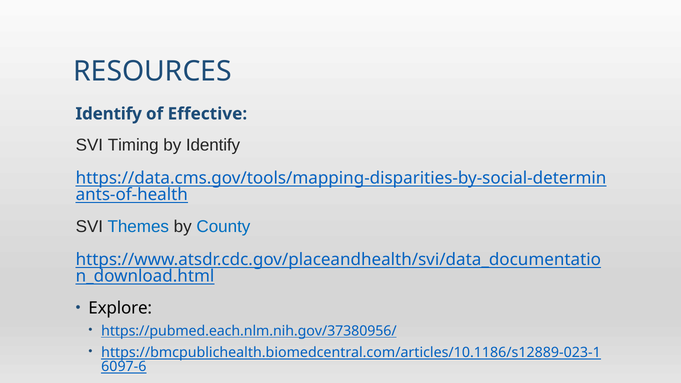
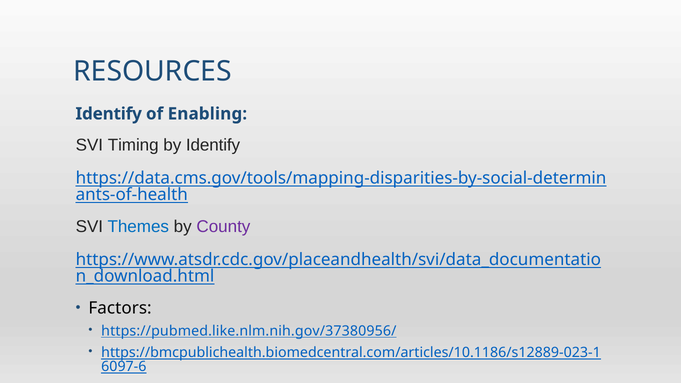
Effective: Effective -> Enabling (207, 114)
County colour: blue -> purple (223, 227)
Explore: Explore -> Factors (120, 308)
https://pubmed.each.nlm.nih.gov/37380956/: https://pubmed.each.nlm.nih.gov/37380956/ -> https://pubmed.like.nlm.nih.gov/37380956/ (249, 331)
